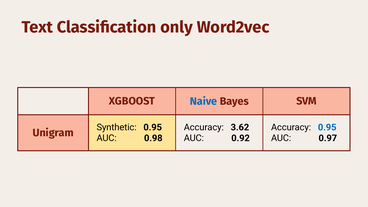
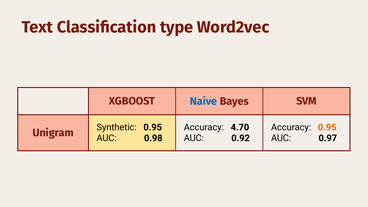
only: only -> type (177, 27)
3.62: 3.62 -> 4.70 (240, 127)
0.95 colour: blue -> orange (327, 127)
